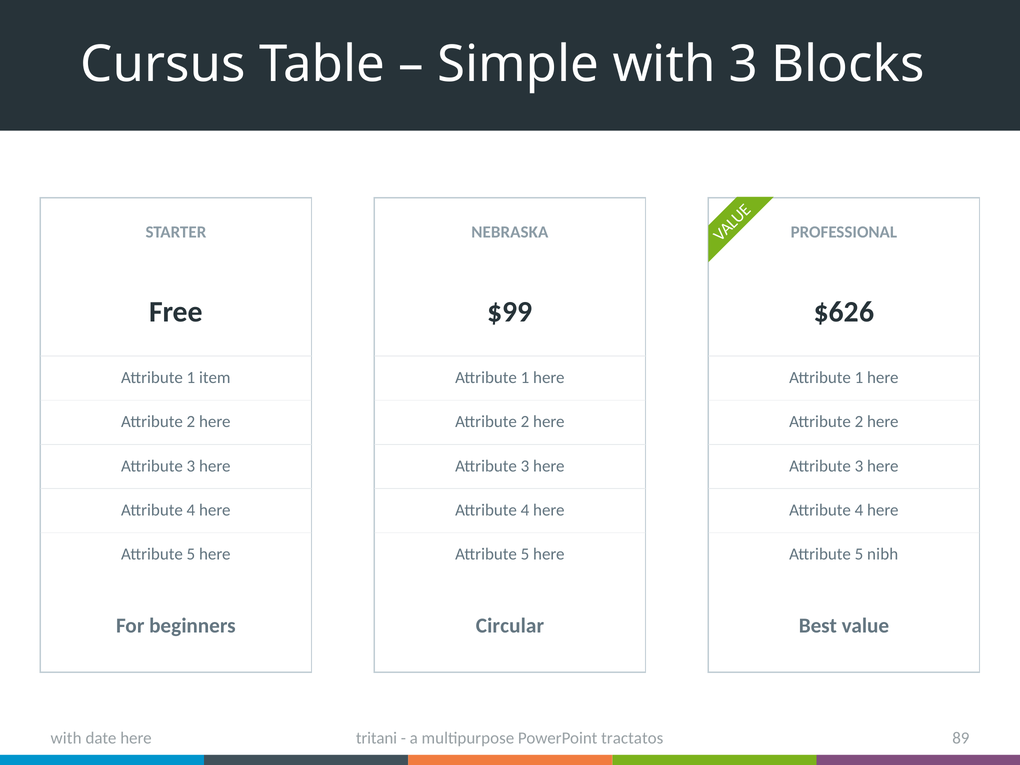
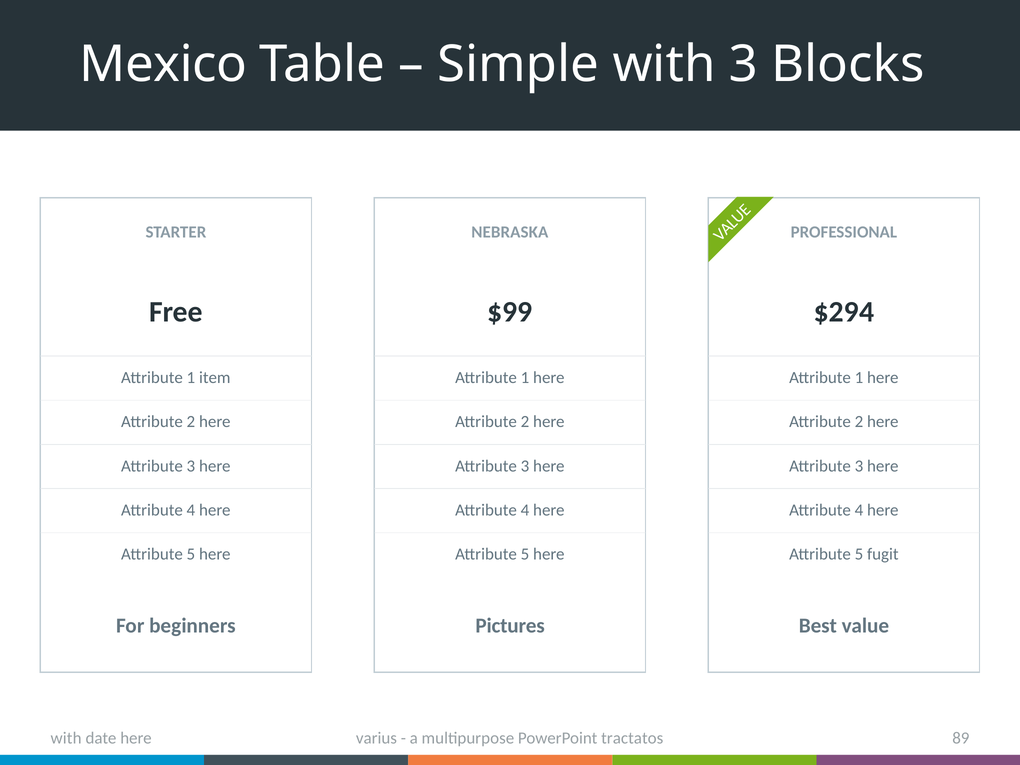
Cursus: Cursus -> Mexico (163, 64)
$626: $626 -> $294 (844, 312)
nibh: nibh -> fugit (883, 554)
Circular: Circular -> Pictures (510, 626)
tritani: tritani -> varius (376, 738)
